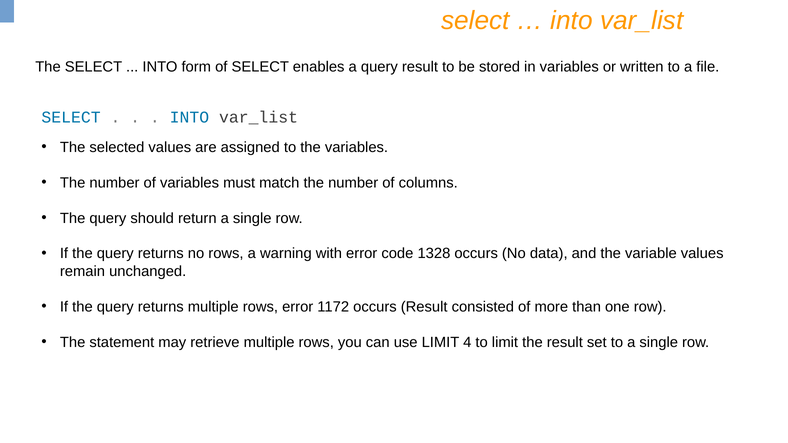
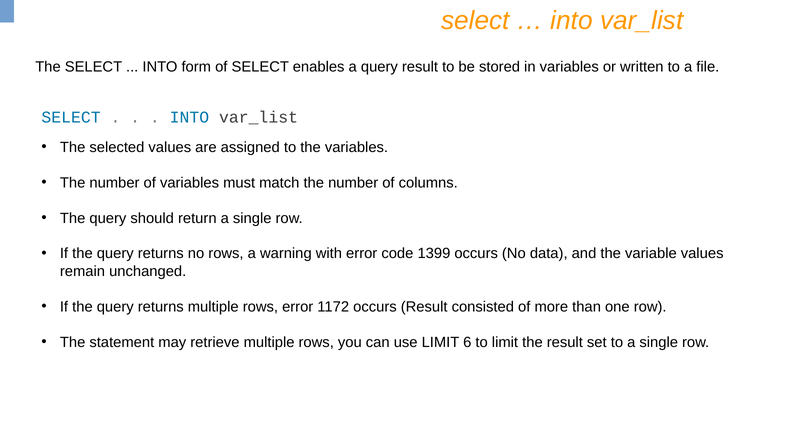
1328: 1328 -> 1399 (434, 254)
4: 4 -> 6 (467, 342)
